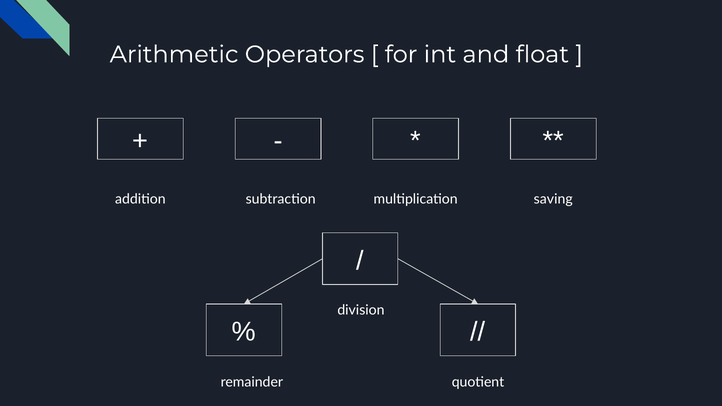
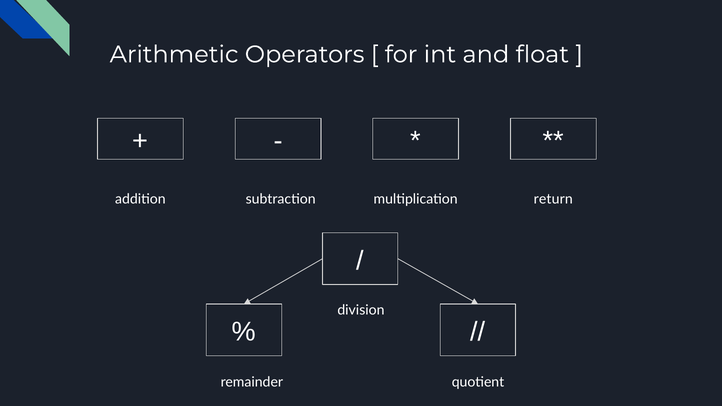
saving: saving -> return (553, 199)
